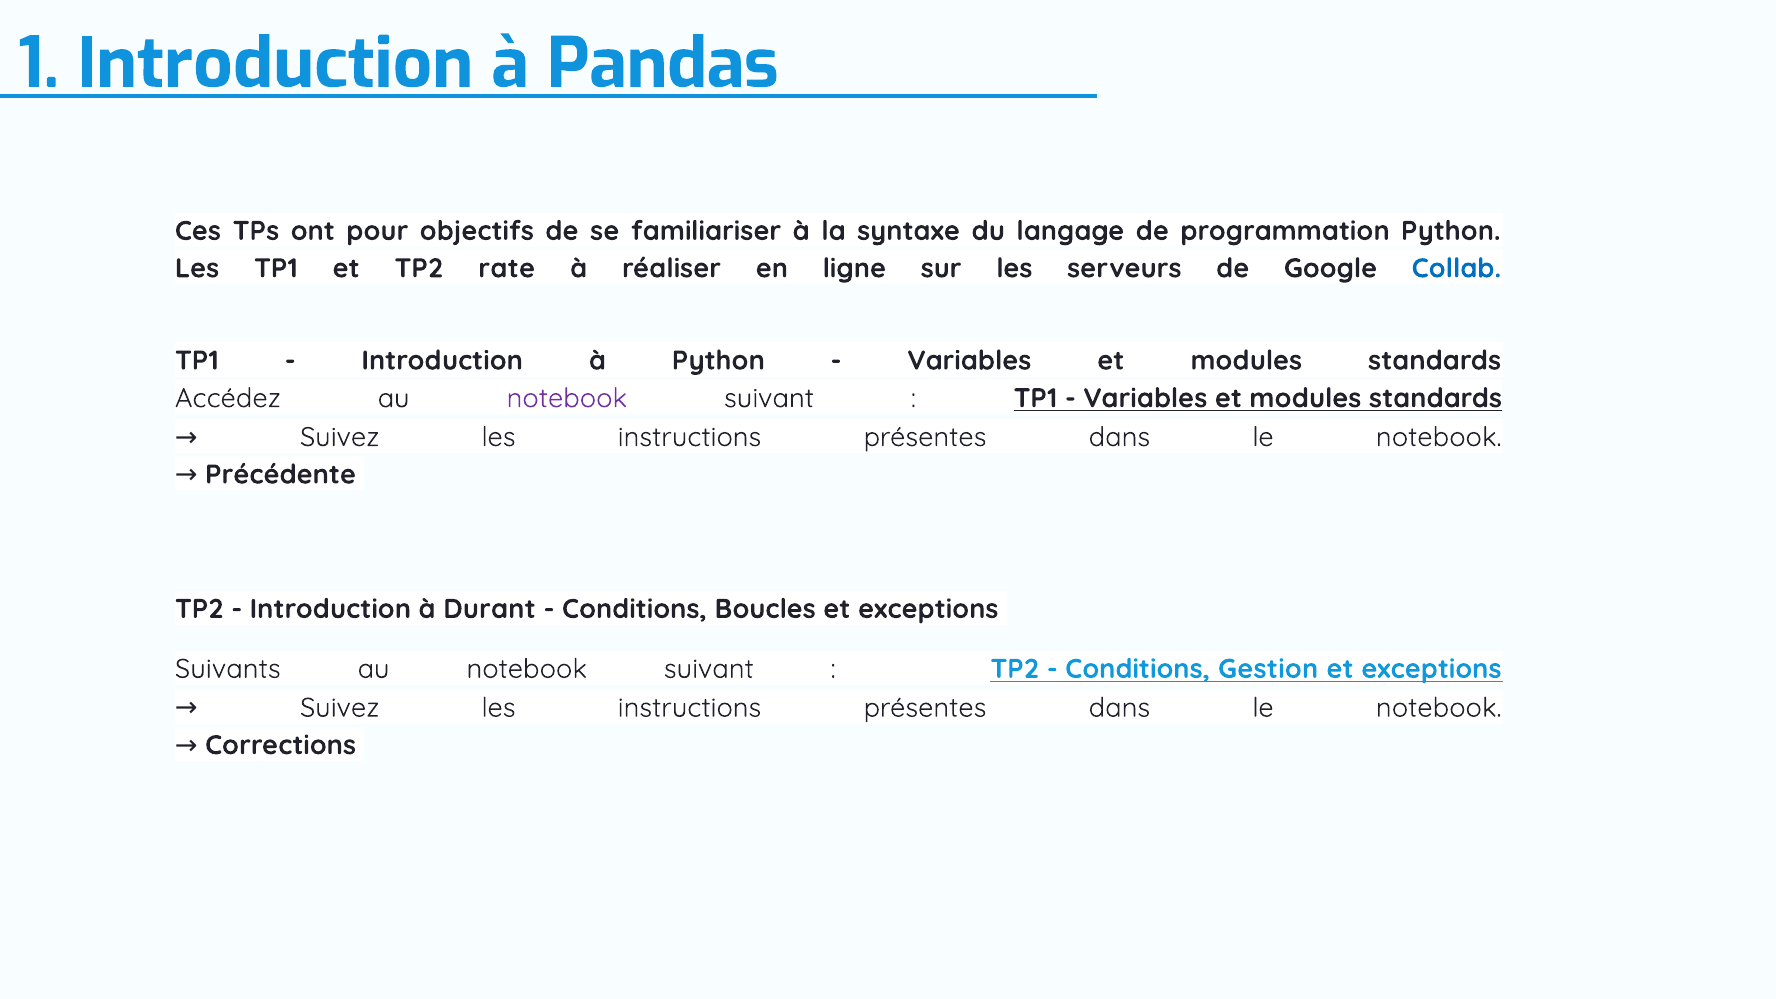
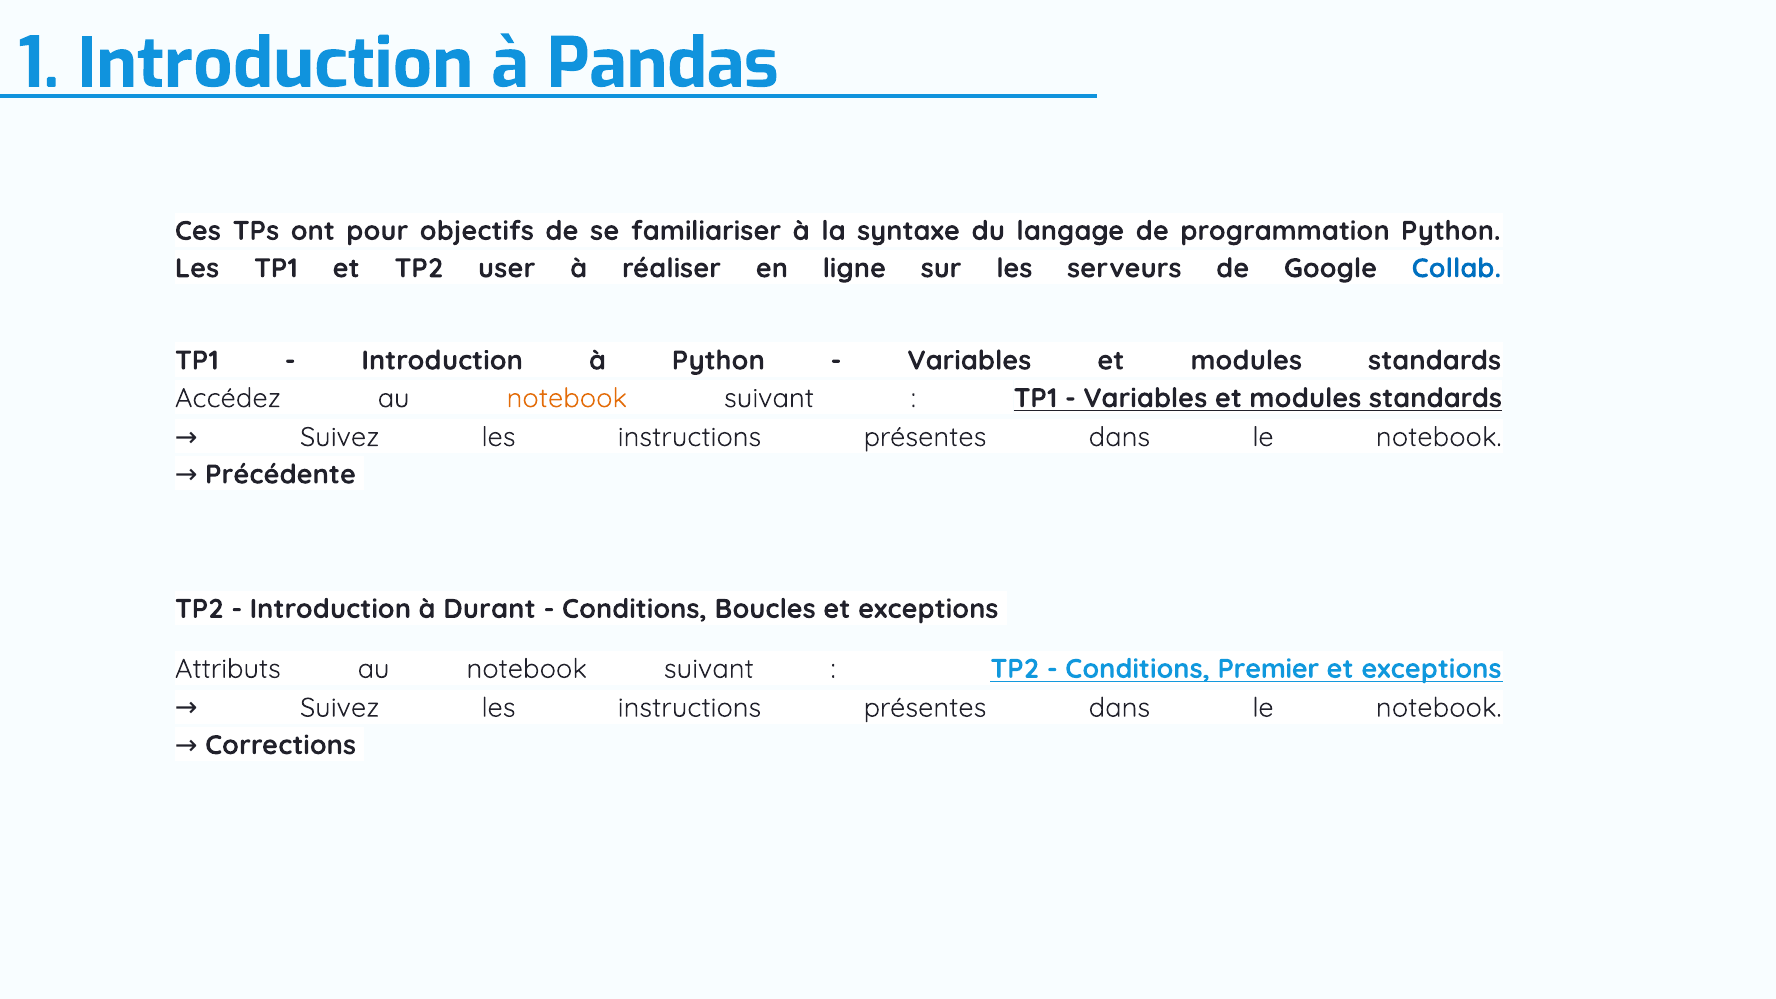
rate: rate -> user (507, 268)
notebook colour: purple -> orange (567, 398)
Suivants: Suivants -> Attributs (228, 669)
Gestion: Gestion -> Premier (1268, 669)
